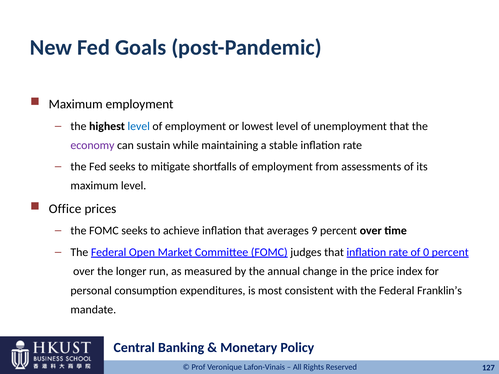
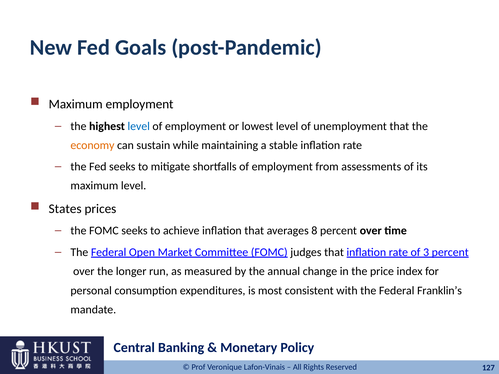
economy colour: purple -> orange (92, 145)
Office: Office -> States (65, 209)
9: 9 -> 8 (314, 231)
0: 0 -> 3 (426, 252)
